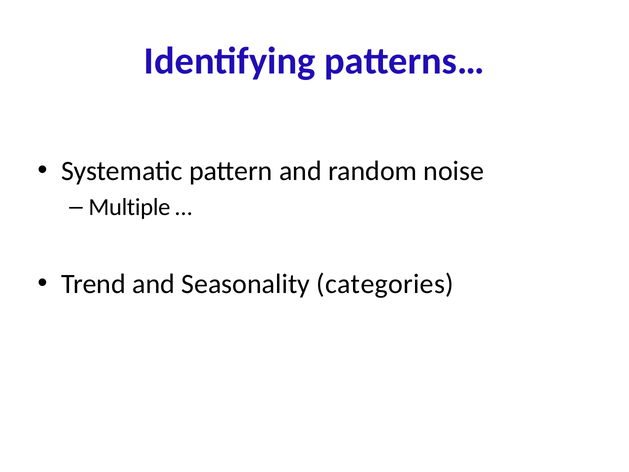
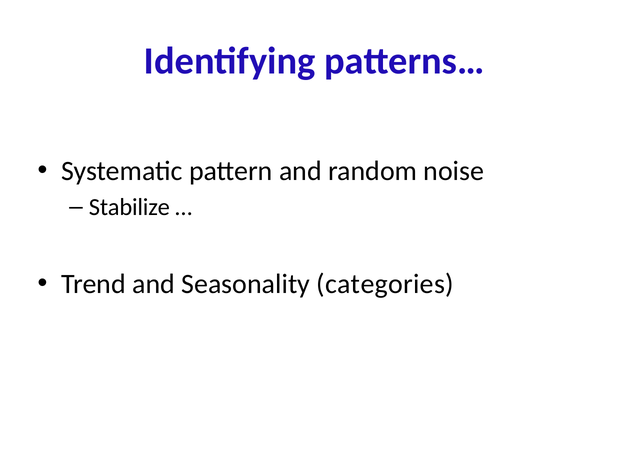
Multiple: Multiple -> Stabilize (129, 207)
